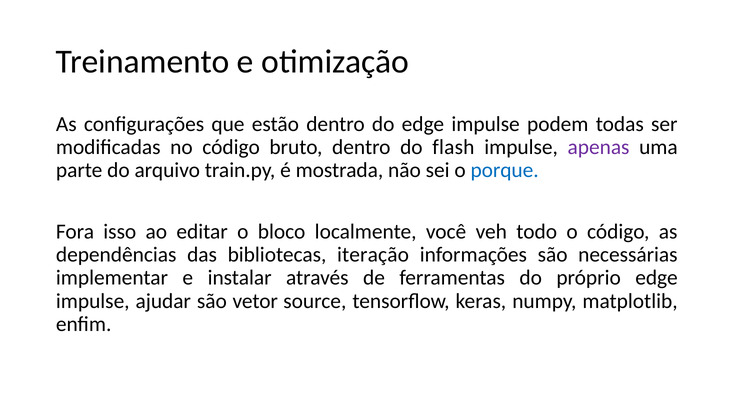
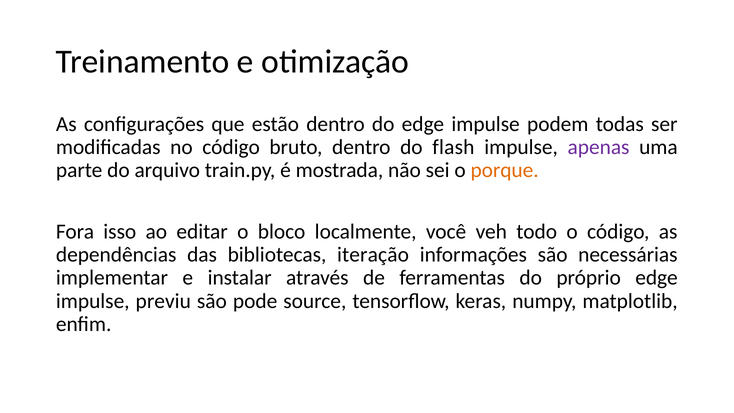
porque colour: blue -> orange (505, 170)
ajudar: ajudar -> previu (163, 301)
vetor: vetor -> pode (255, 301)
